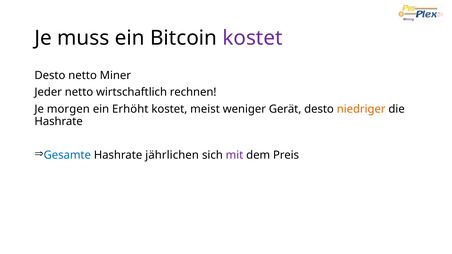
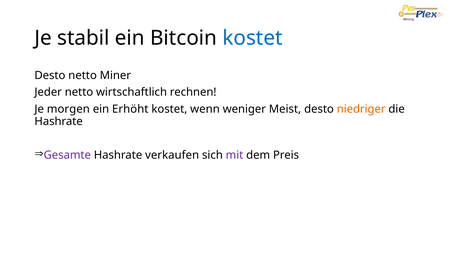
muss: muss -> stabil (83, 38)
kostet colour: purple -> blue (253, 38)
meist: meist -> wenn (205, 109)
Gerät: Gerät -> Meist (285, 109)
Gesamte colour: blue -> purple (67, 155)
jährlichen: jährlichen -> verkaufen (172, 155)
